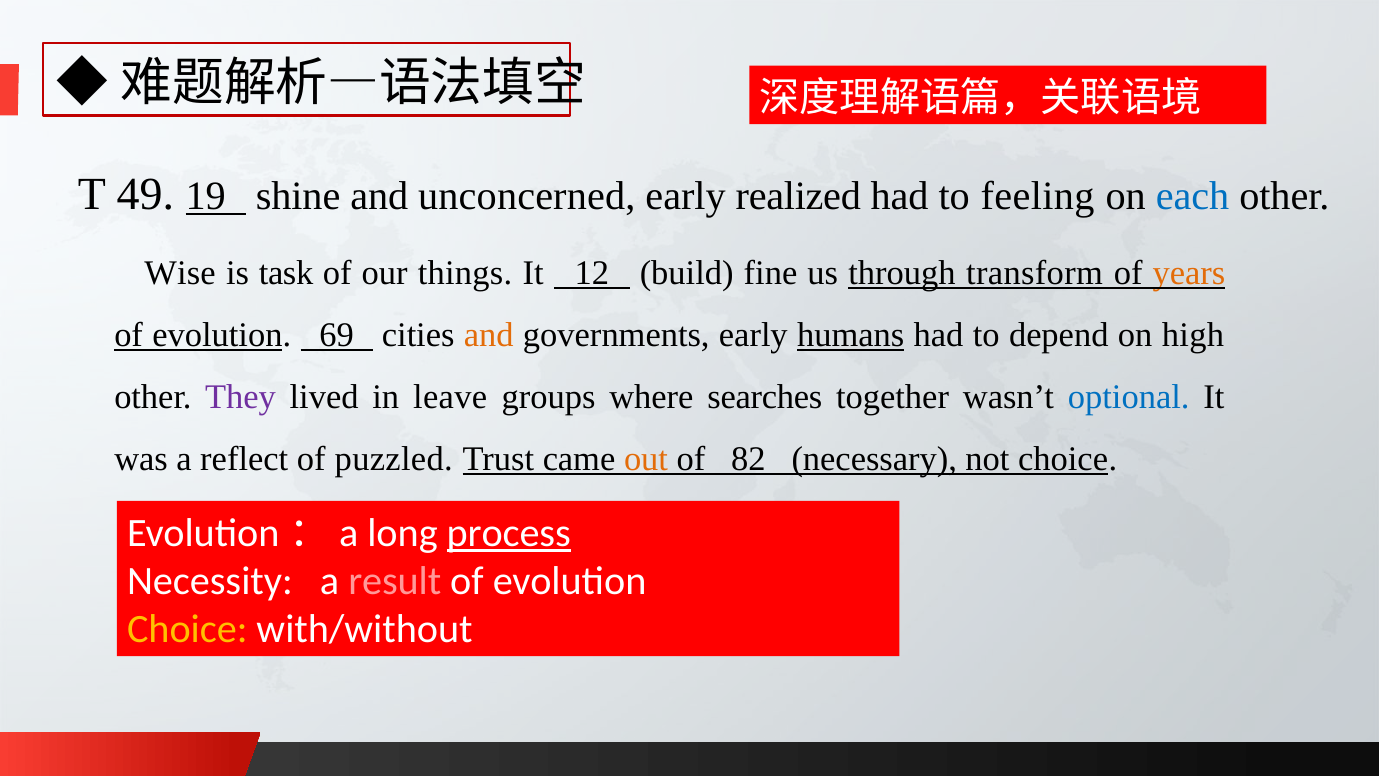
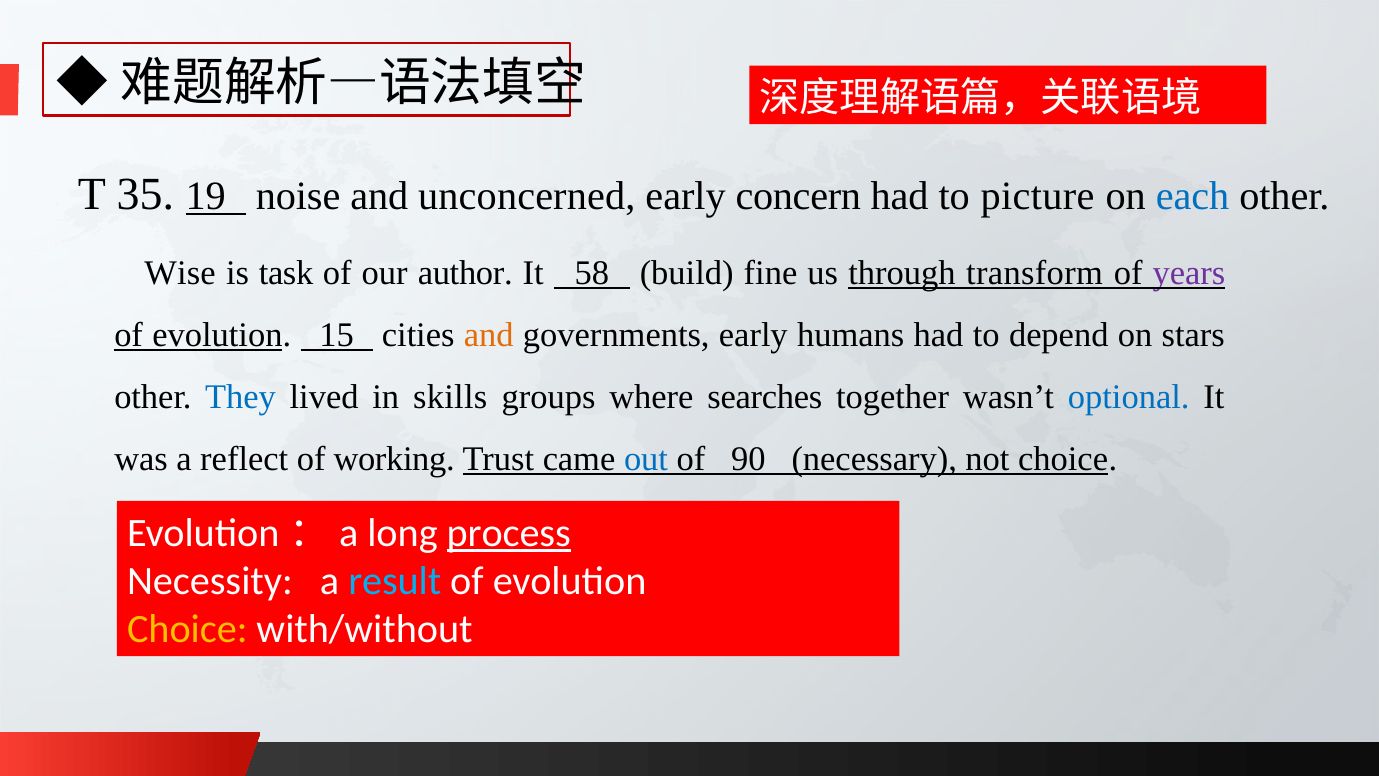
49: 49 -> 35 (145, 194)
shine: shine -> noise (298, 196)
realized: realized -> concern (798, 196)
feeling: feeling -> picture (1038, 196)
things: things -> author (465, 273)
12: 12 -> 58 (592, 273)
years colour: orange -> purple (1189, 273)
69: 69 -> 15 (337, 335)
humans underline: present -> none (851, 335)
high: high -> stars (1193, 335)
They colour: purple -> blue (240, 397)
leave: leave -> skills (450, 397)
puzzled: puzzled -> working (394, 459)
out colour: orange -> blue (646, 459)
82: 82 -> 90 (748, 459)
result colour: pink -> light blue (395, 581)
